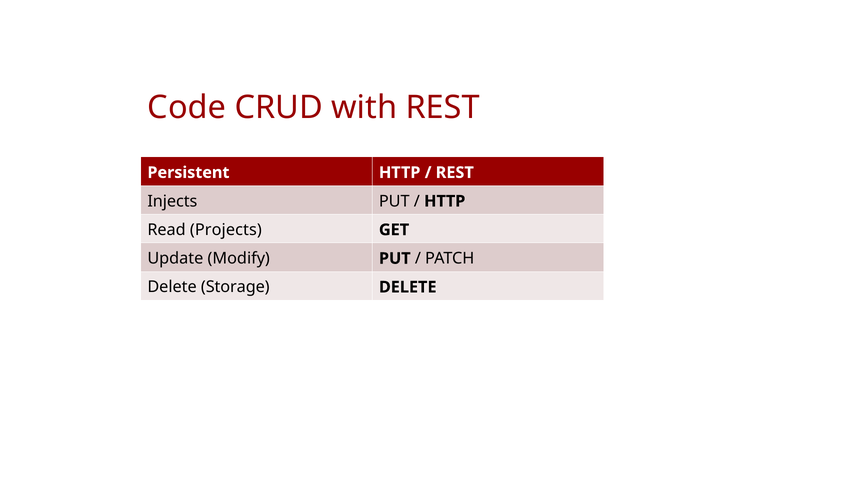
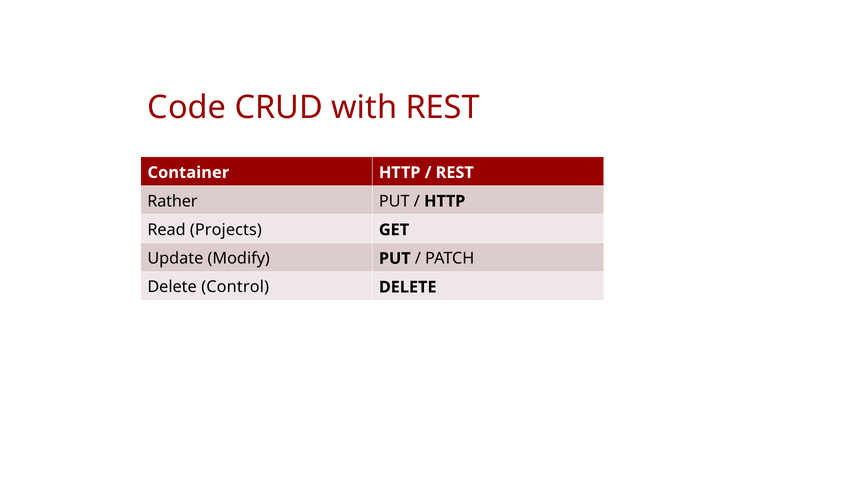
Persistent: Persistent -> Container (188, 173)
Injects: Injects -> Rather (172, 201)
Storage: Storage -> Control (235, 288)
